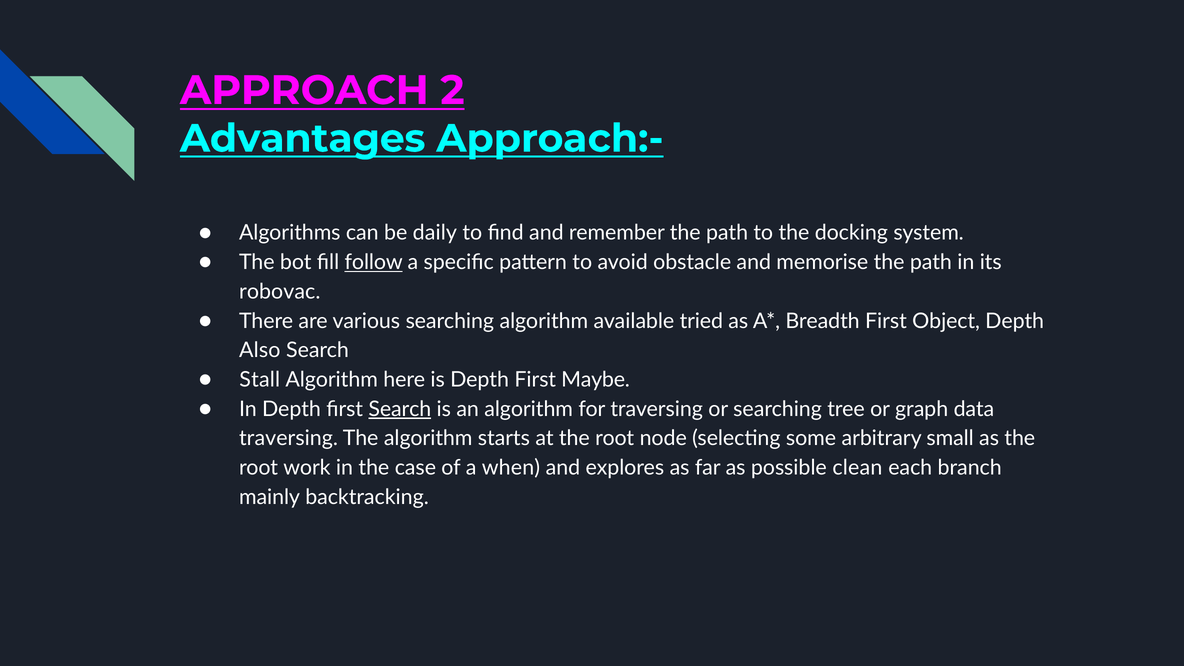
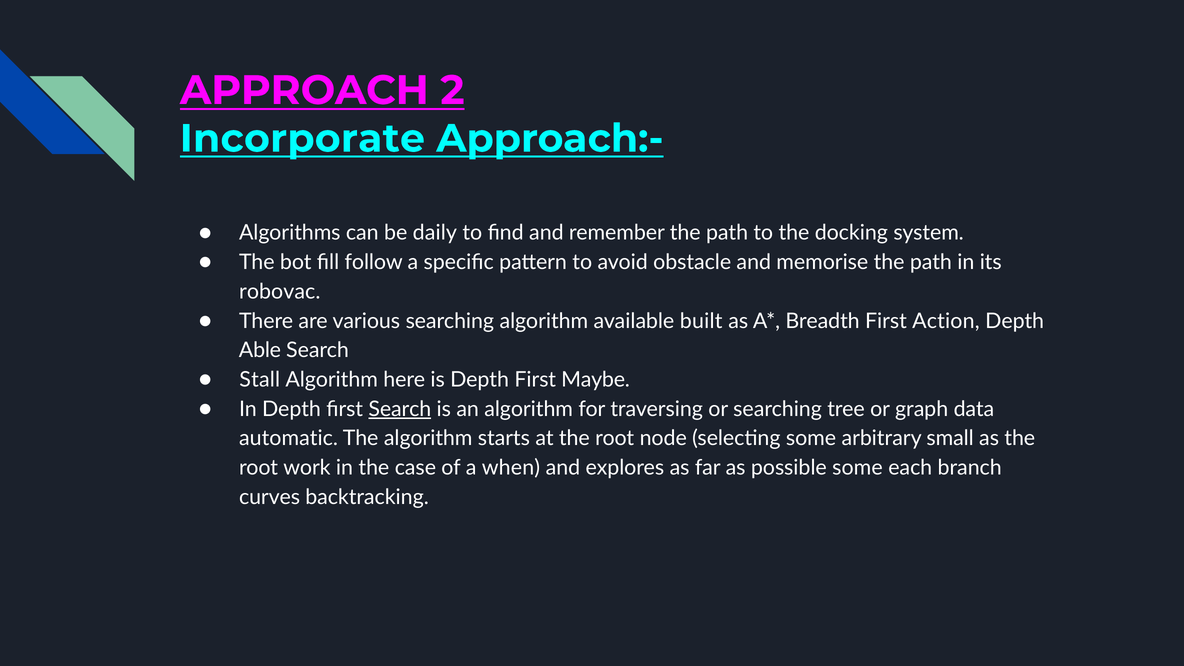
Advantages: Advantages -> Incorporate (302, 139)
follow underline: present -> none (374, 262)
tried: tried -> built (701, 321)
Object: Object -> Action (946, 321)
Also: Also -> Able (260, 350)
traversing: traversing -> automatic (289, 438)
possible clean: clean -> some (857, 468)
mainly: mainly -> curves (270, 497)
